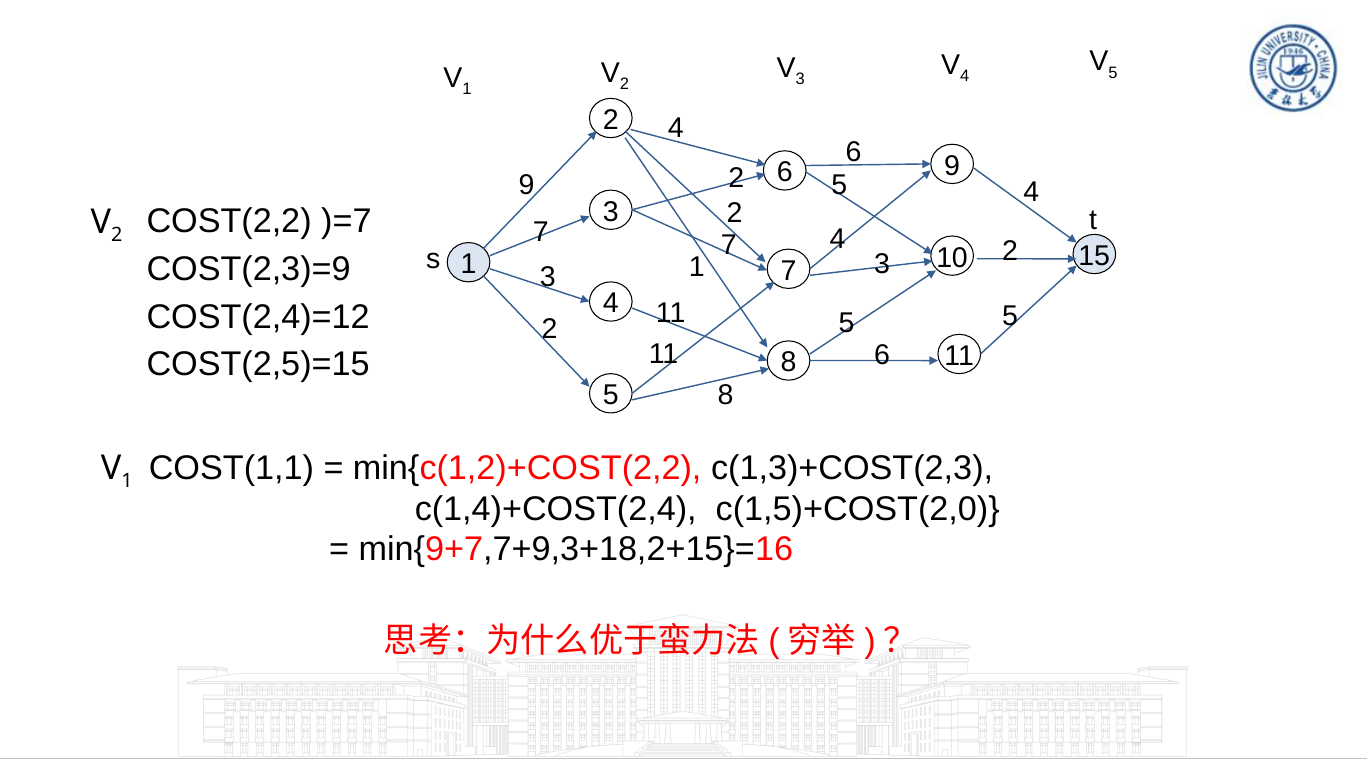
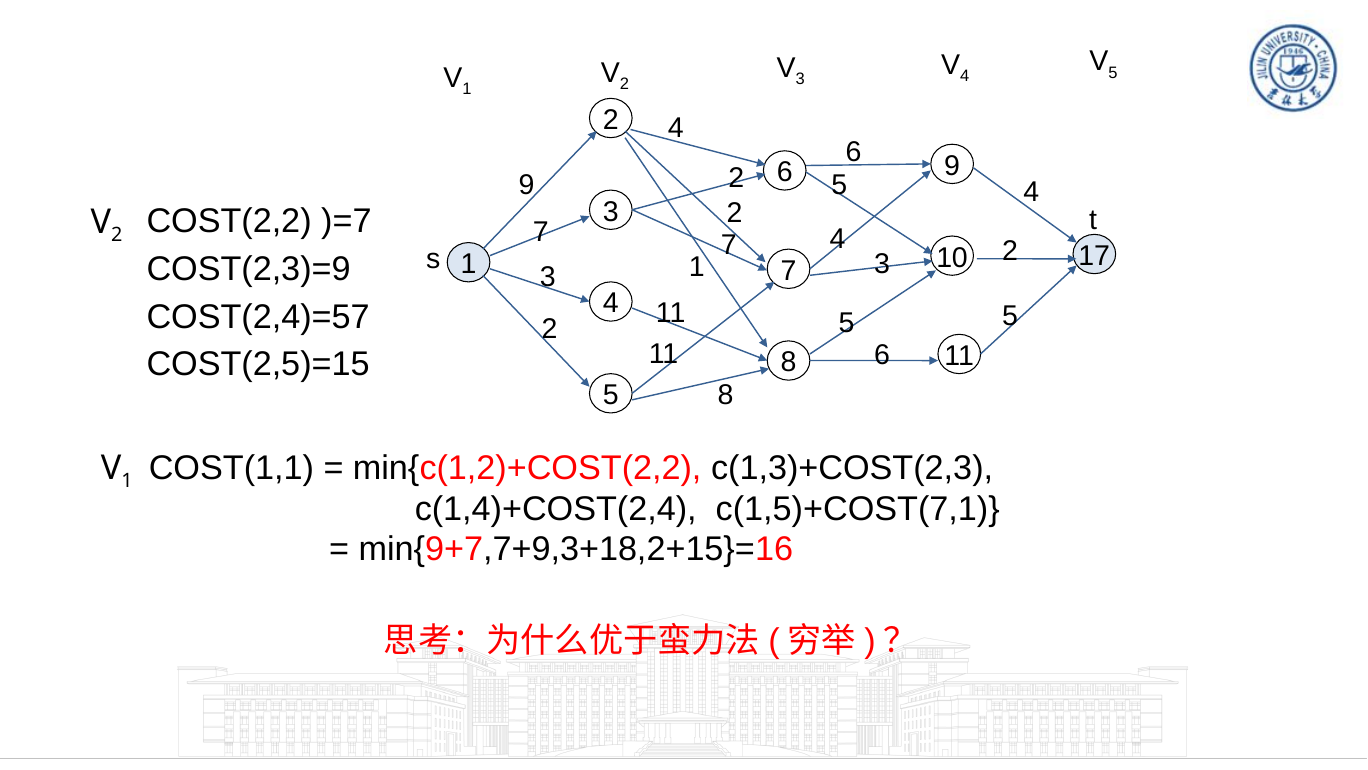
15: 15 -> 17 (1094, 256)
COST(2,4)=12: COST(2,4)=12 -> COST(2,4)=57 (258, 317)
c(1,5)+COST(2,0: c(1,5)+COST(2,0 -> c(1,5)+COST(7,1 (858, 509)
